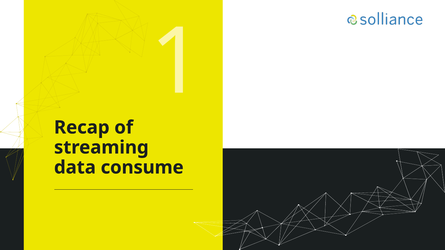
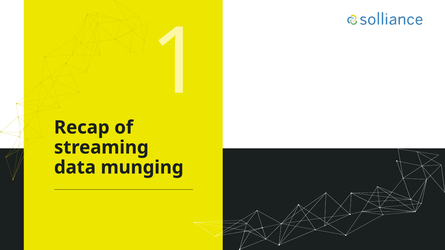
consume: consume -> munging (142, 168)
